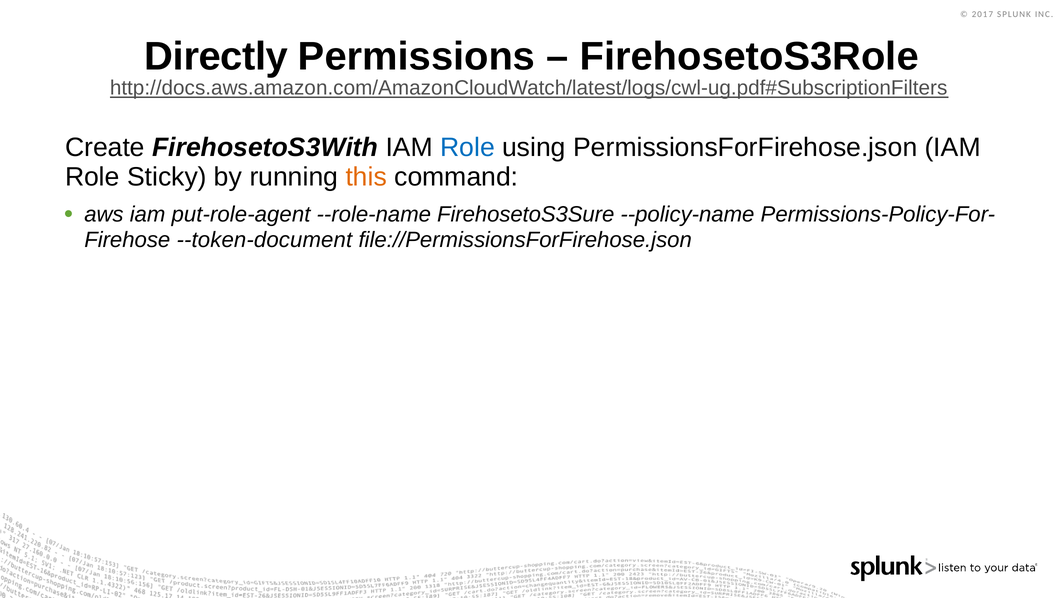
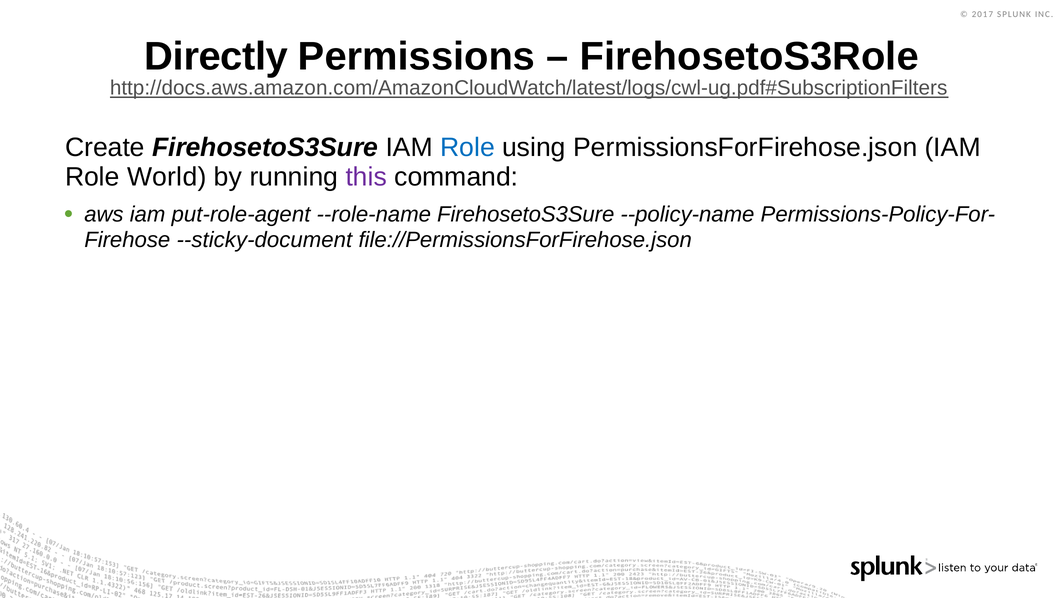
Create FirehosetoS3With: FirehosetoS3With -> FirehosetoS3Sure (265, 148)
Sticky: Sticky -> World (167, 177)
this colour: orange -> purple (366, 177)
--token-document: --token-document -> --sticky-document (264, 240)
